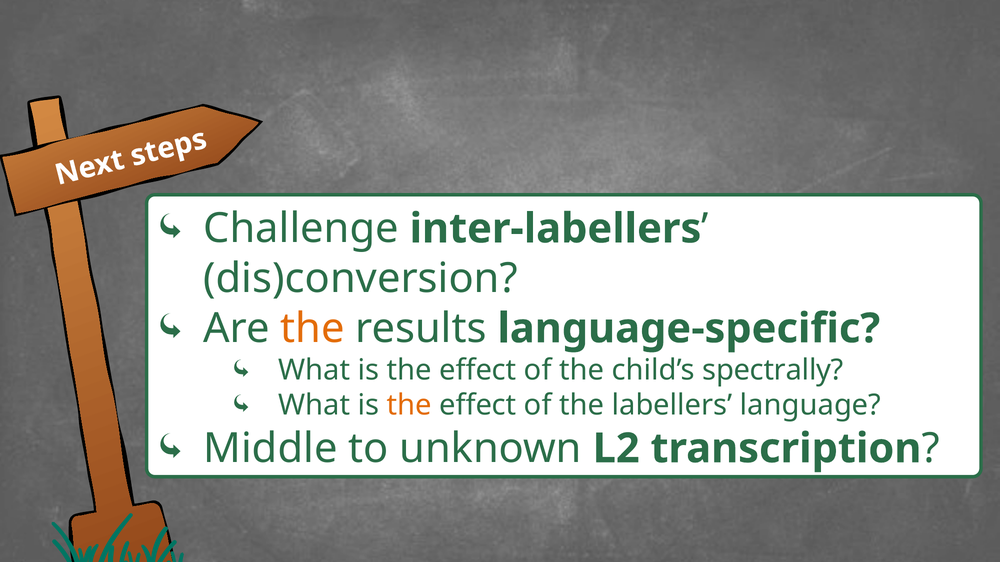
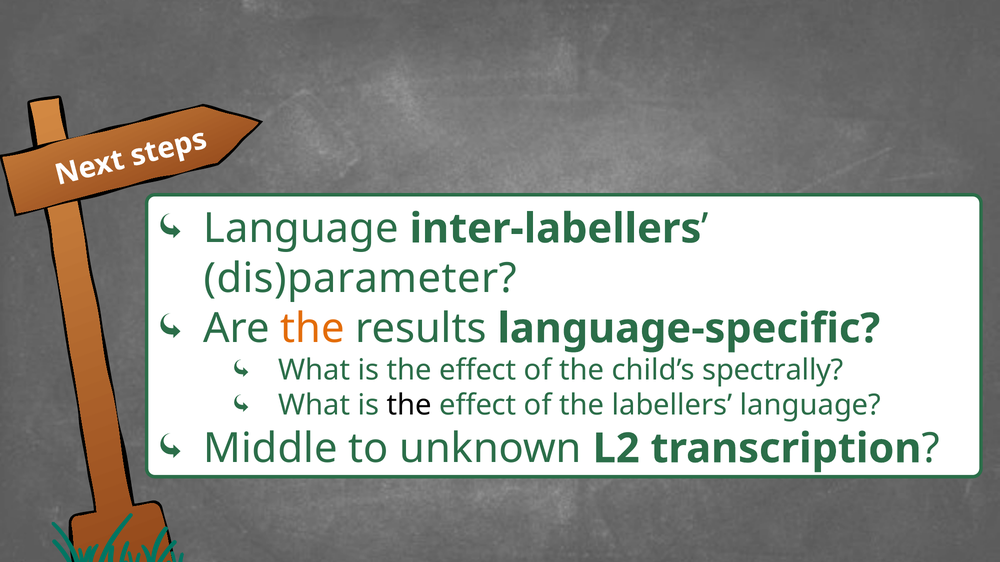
Challenge: Challenge -> Language (301, 229)
dis)conversion: dis)conversion -> dis)parameter (360, 279)
the colour: orange -> black (409, 406)
